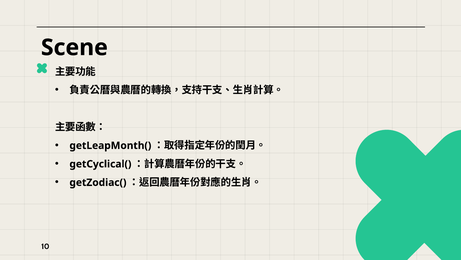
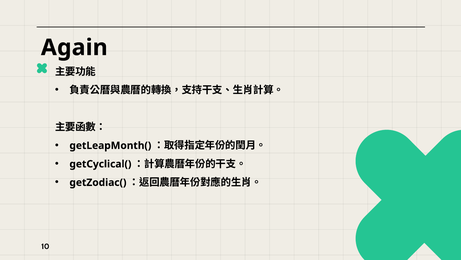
Scene: Scene -> Again (74, 47)
